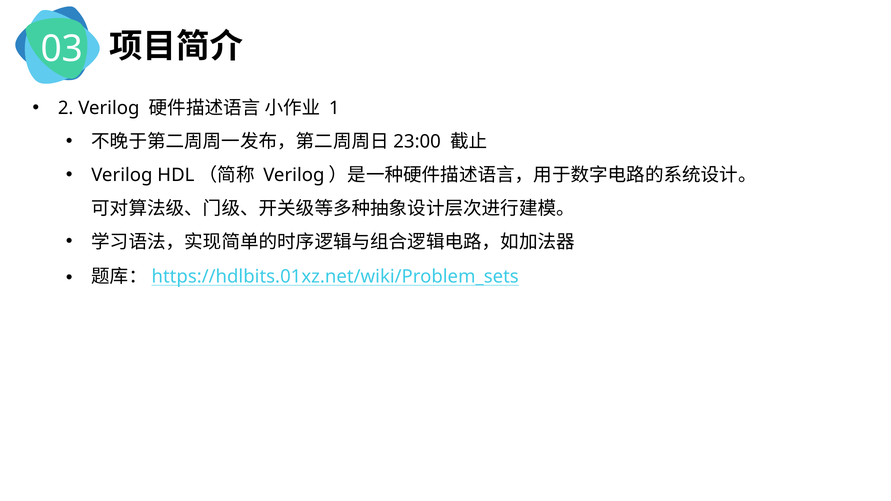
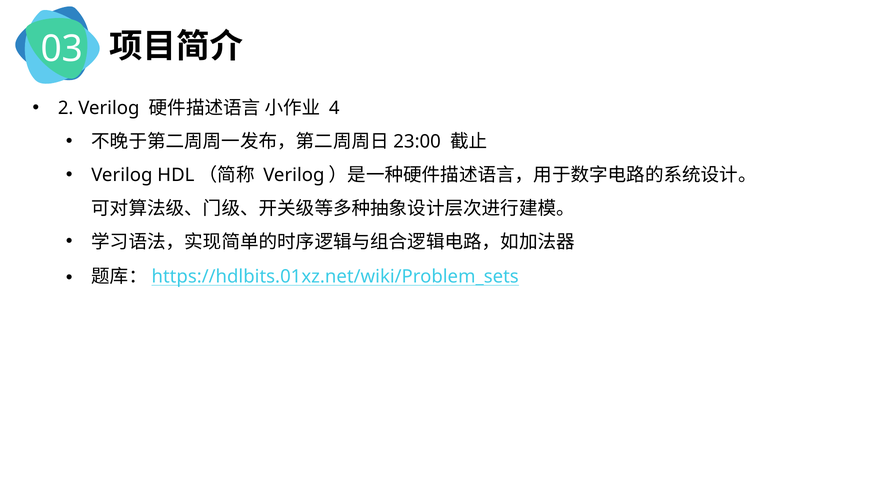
1: 1 -> 4 (334, 108)
